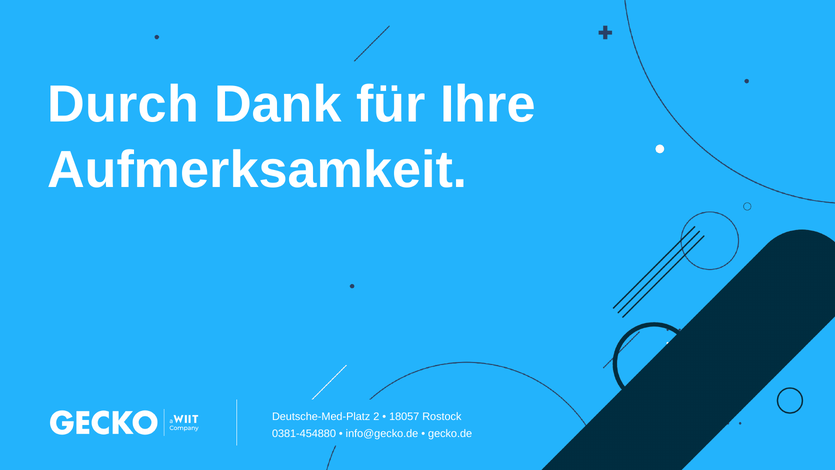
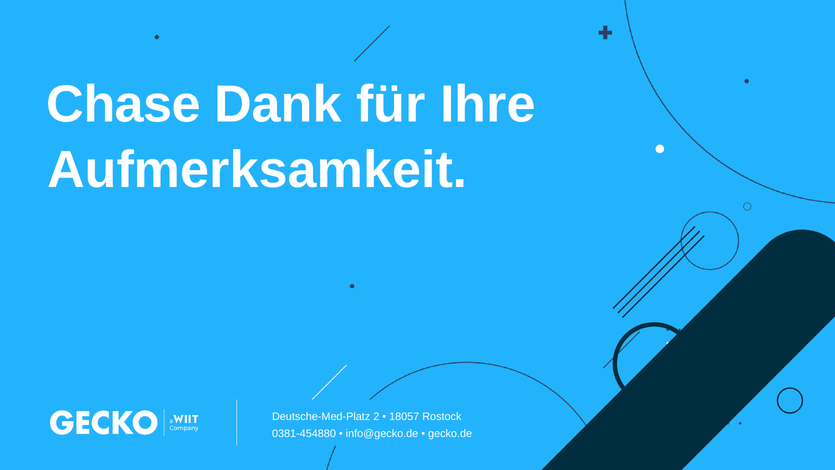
Durch: Durch -> Chase (124, 105)
